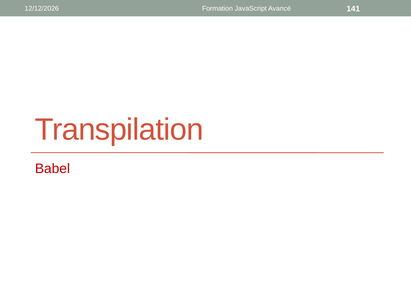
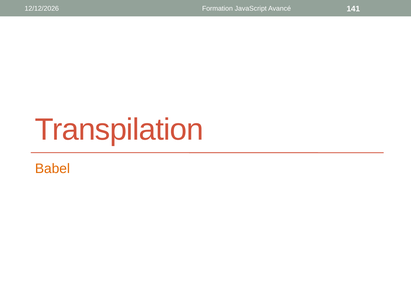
Babel colour: red -> orange (52, 169)
